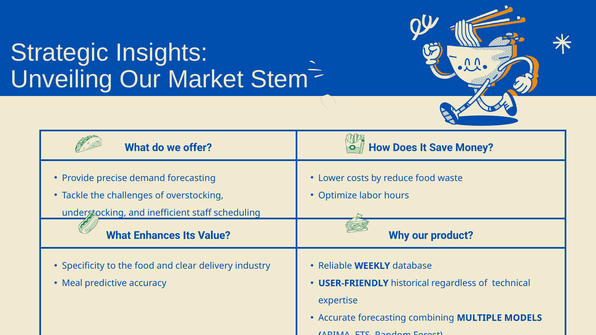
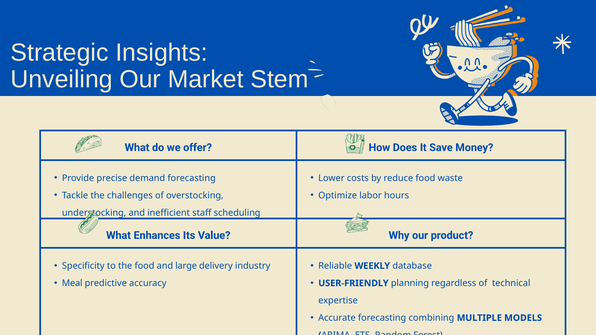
clear: clear -> large (186, 266)
historical: historical -> planning (410, 283)
